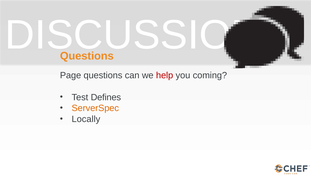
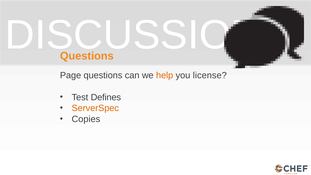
help colour: red -> orange (165, 75)
coming: coming -> license (210, 75)
Locally: Locally -> Copies (86, 119)
